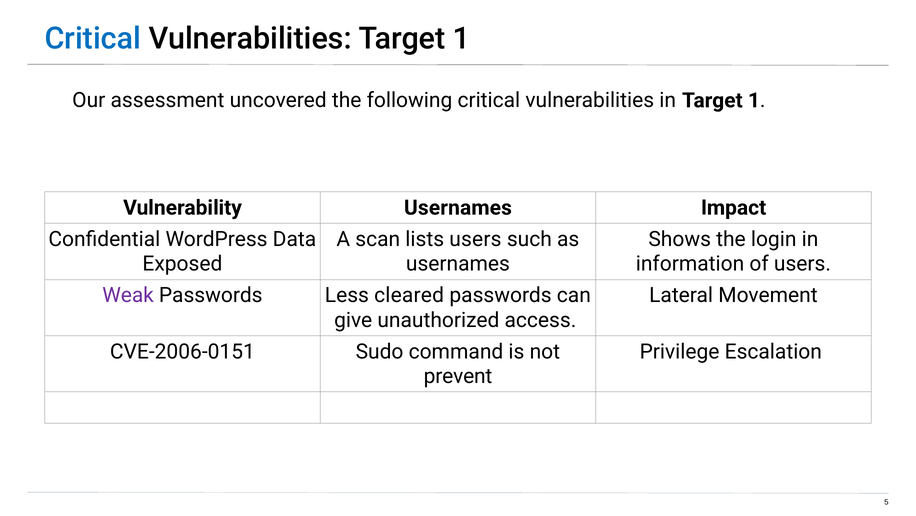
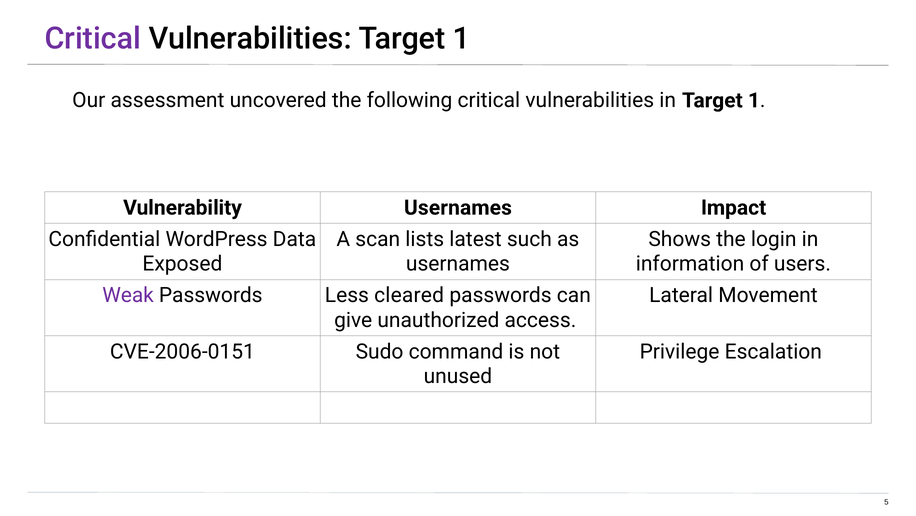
Critical colour: blue -> purple (93, 39)
lists users: users -> latest (475, 239)
prevent: prevent -> unused (458, 376)
